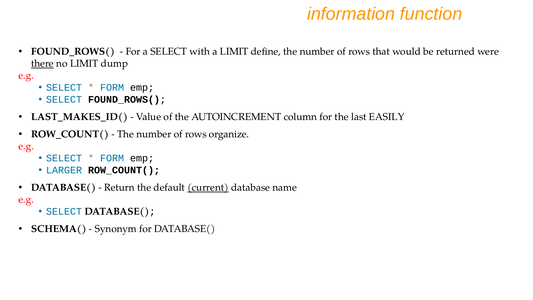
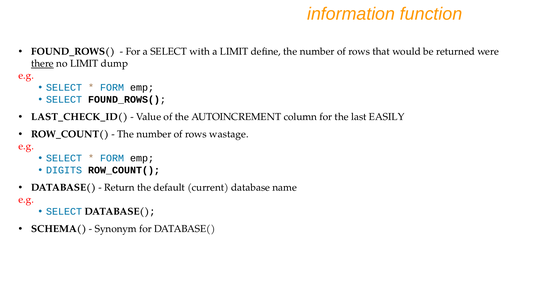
LAST_MAKES_ID(: LAST_MAKES_ID( -> LAST_CHECK_ID( (79, 117)
organize: organize -> wastage (229, 134)
LARGER: LARGER -> DIGITS (64, 170)
current underline: present -> none (208, 187)
